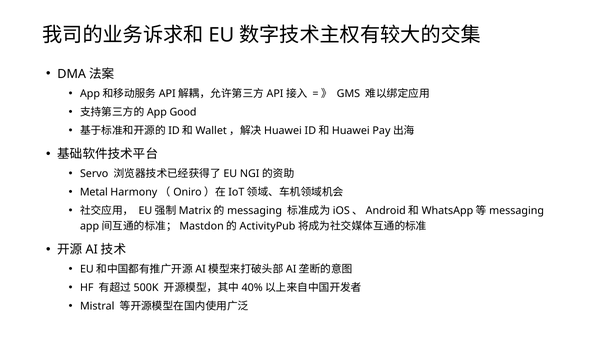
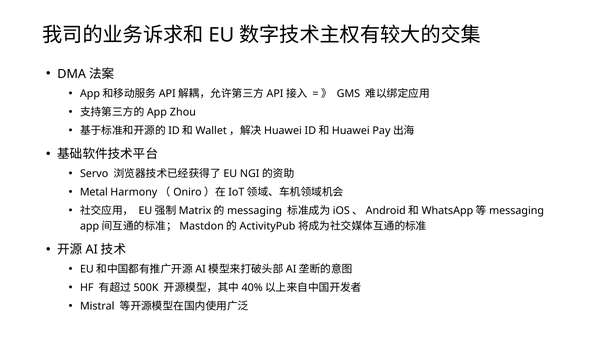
Good: Good -> Zhou (183, 112)
